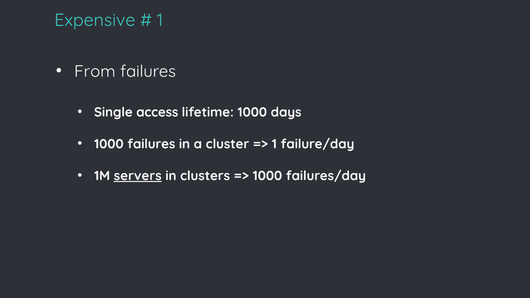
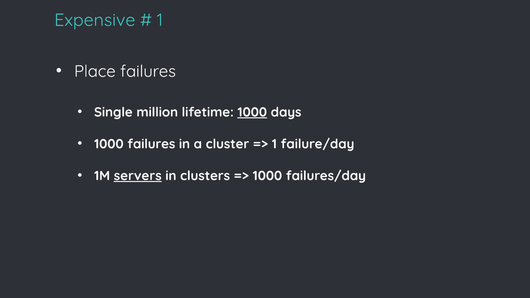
From: From -> Place (95, 71)
access: access -> million (157, 112)
1000 underline: none -> present (252, 112)
